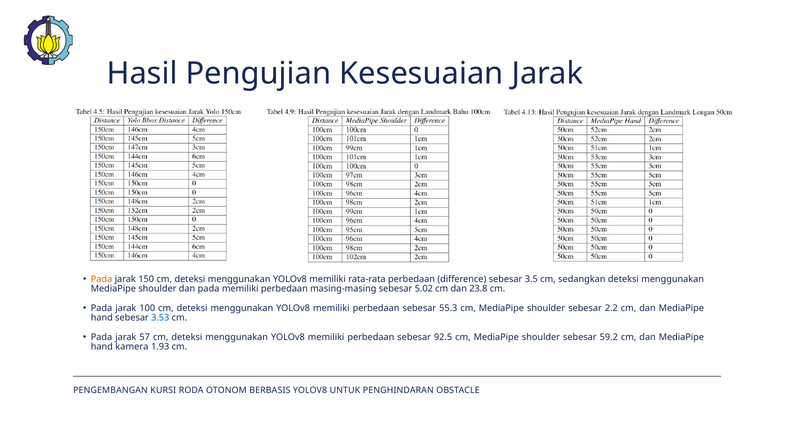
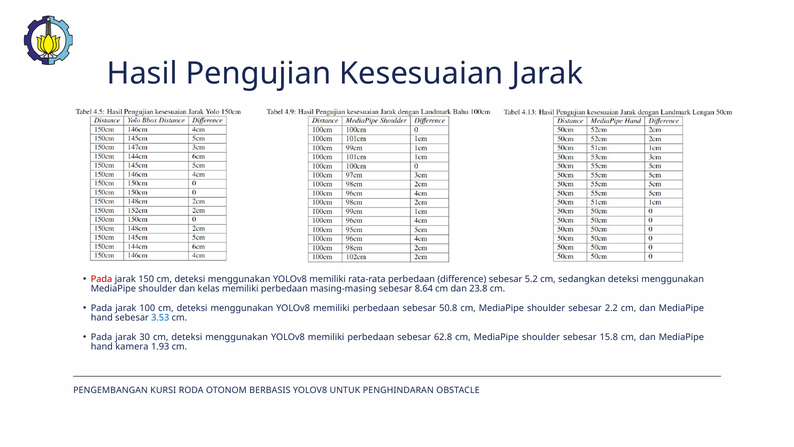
Pada colour: orange -> red (102, 279)
3.5: 3.5 -> 5.2 (531, 279)
dan pada: pada -> kelas (209, 289)
5.02: 5.02 -> 8.64 (424, 289)
55.3: 55.3 -> 50.8 (448, 308)
57: 57 -> 30 (145, 337)
92.5: 92.5 -> 62.8 (443, 337)
59.2: 59.2 -> 15.8 (609, 337)
